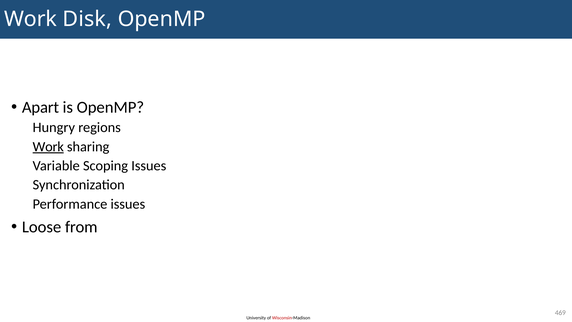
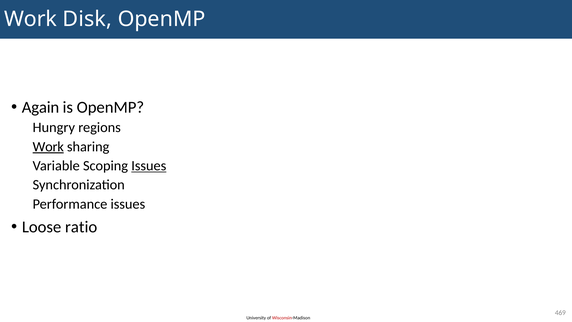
Apart: Apart -> Again (40, 107)
Issues underline: none -> present (149, 166)
from: from -> ratio (81, 227)
